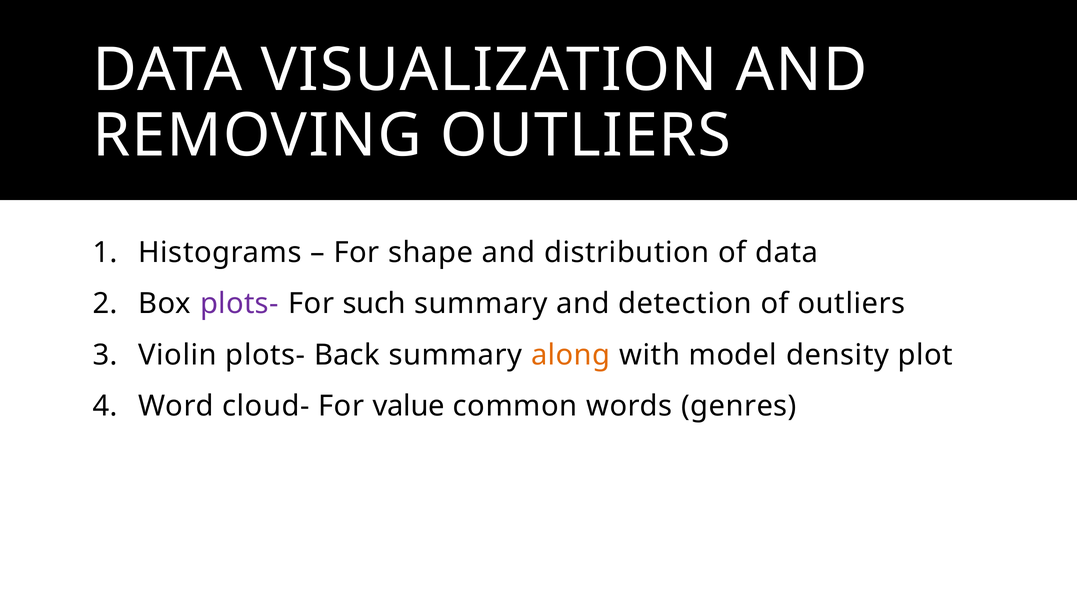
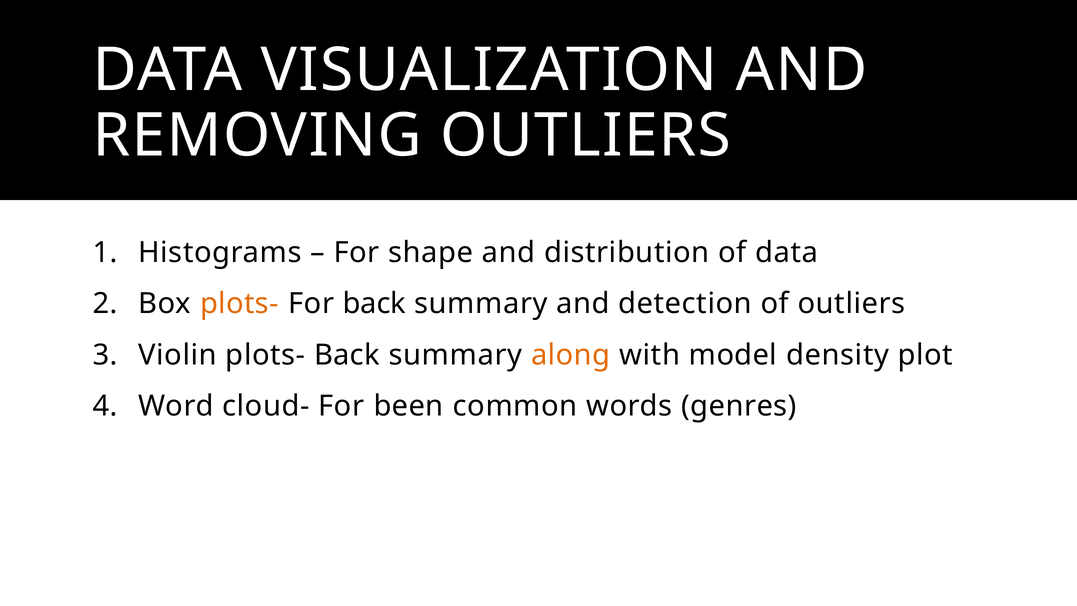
plots- colour: purple -> orange (239, 304)
For such: such -> back (374, 304)
value: value -> been (408, 406)
